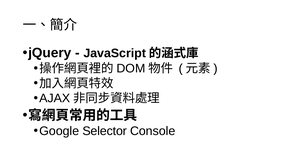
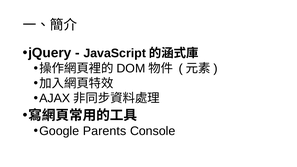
Selector: Selector -> Parents (105, 131)
